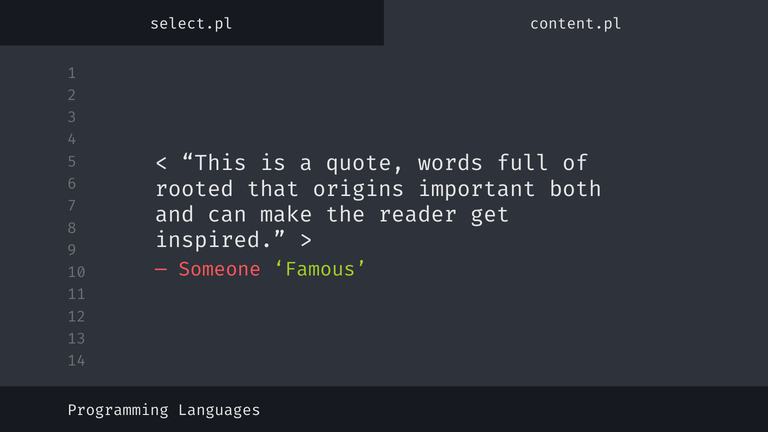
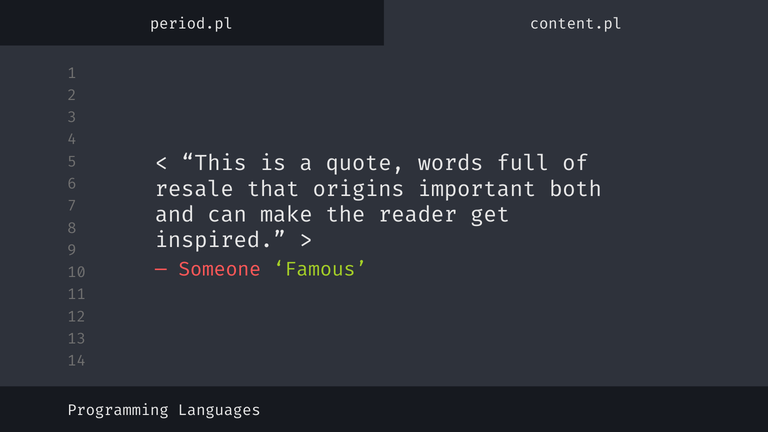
select.pl: select.pl -> period.pl (191, 24)
rooted: rooted -> resale (194, 189)
